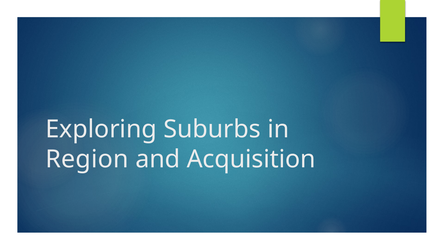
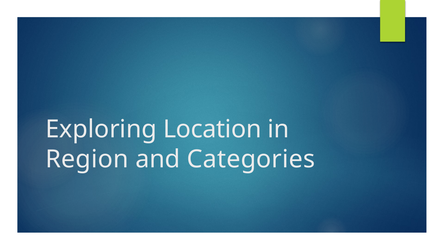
Suburbs: Suburbs -> Location (212, 129)
Acquisition: Acquisition -> Categories (251, 159)
